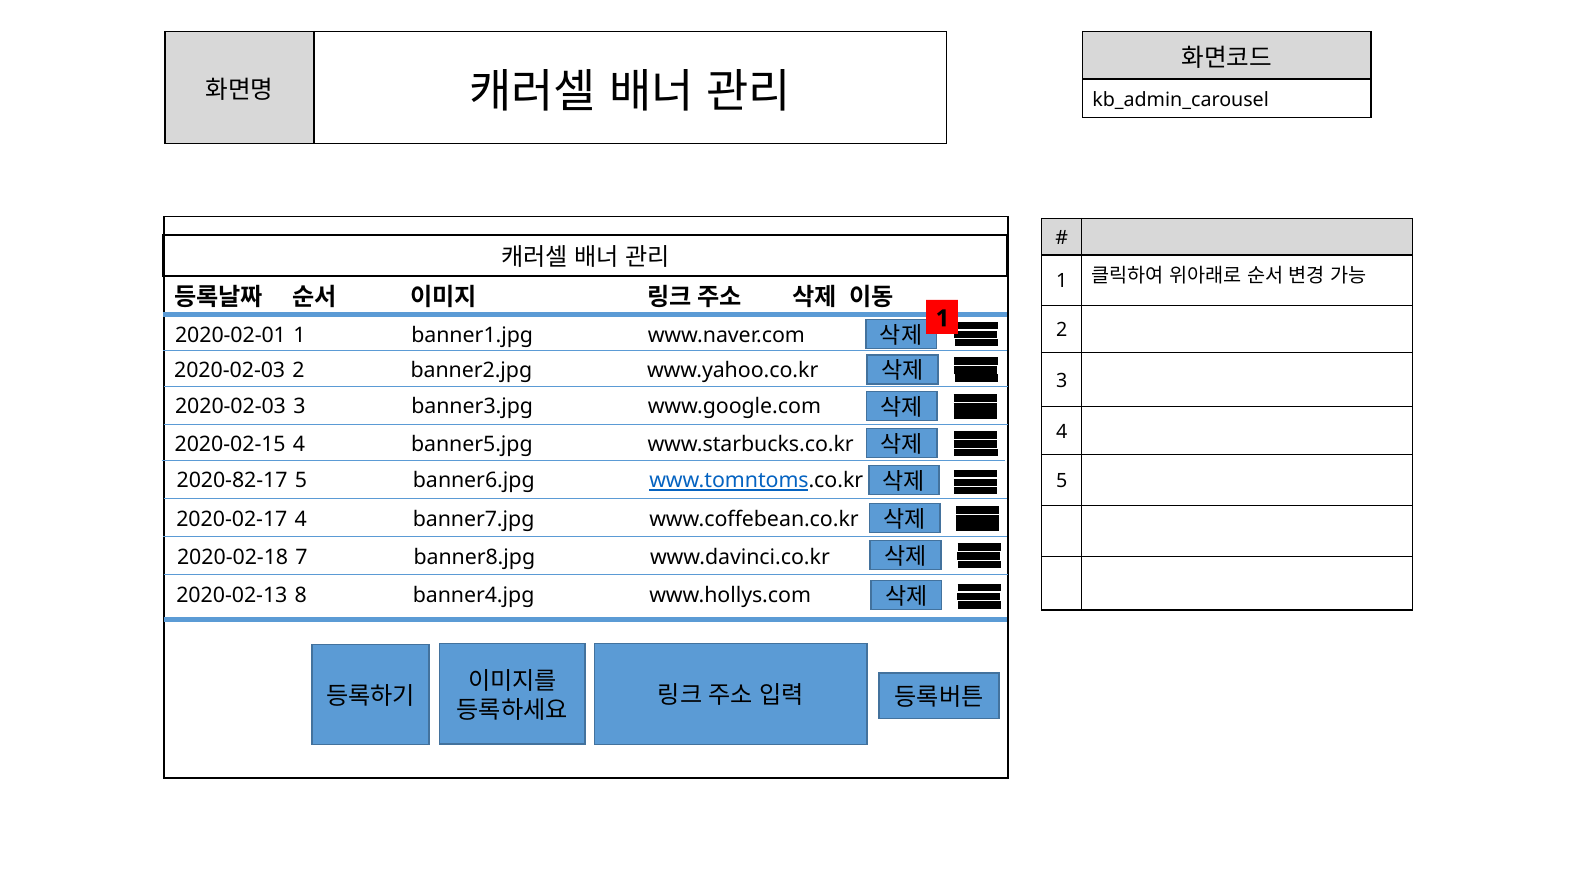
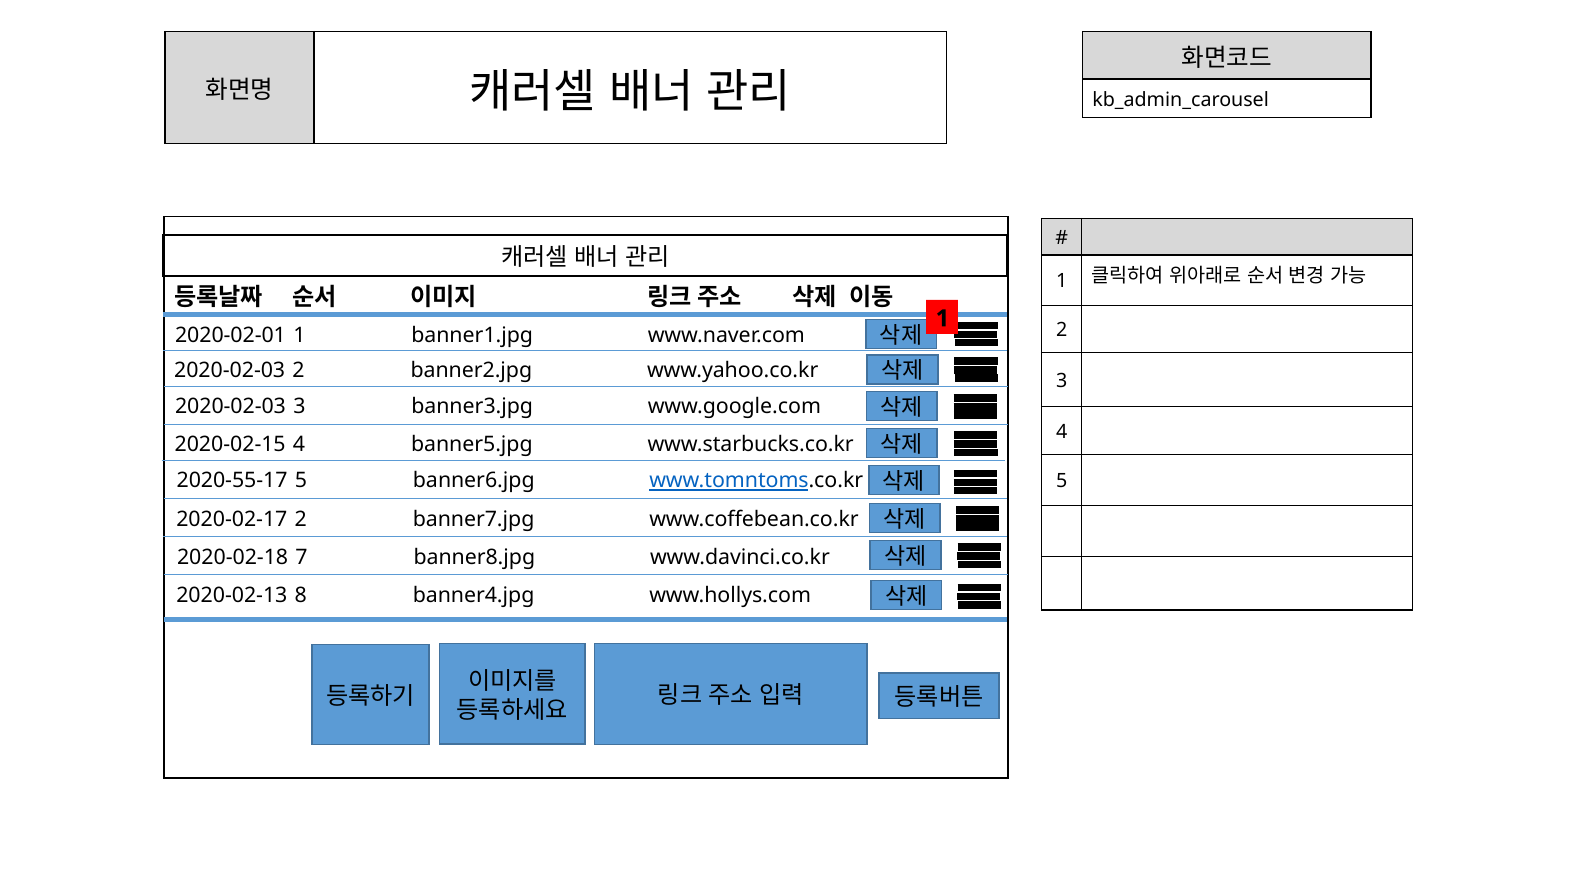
2020-82-17: 2020-82-17 -> 2020-55-17 (232, 481)
2020-02-17 4: 4 -> 2 (301, 520)
